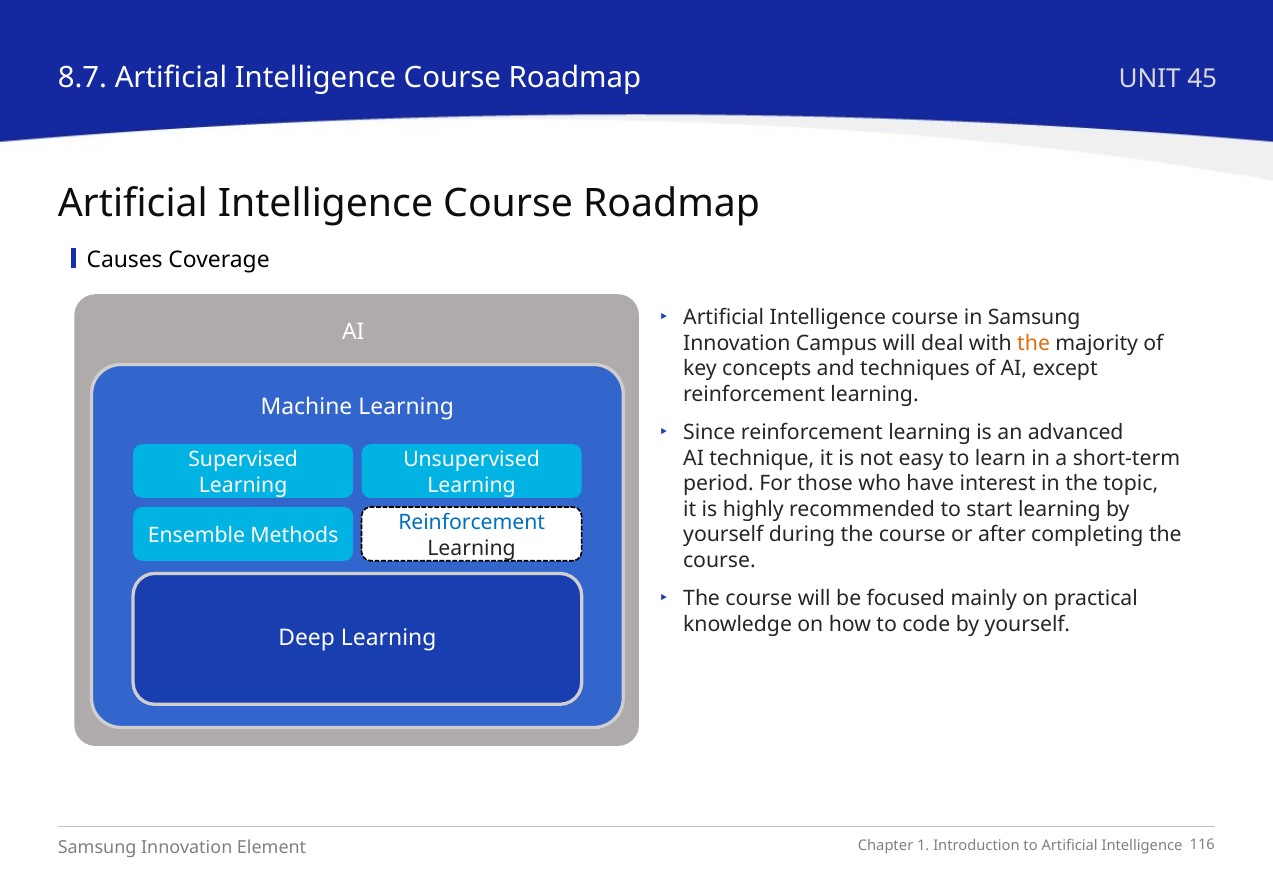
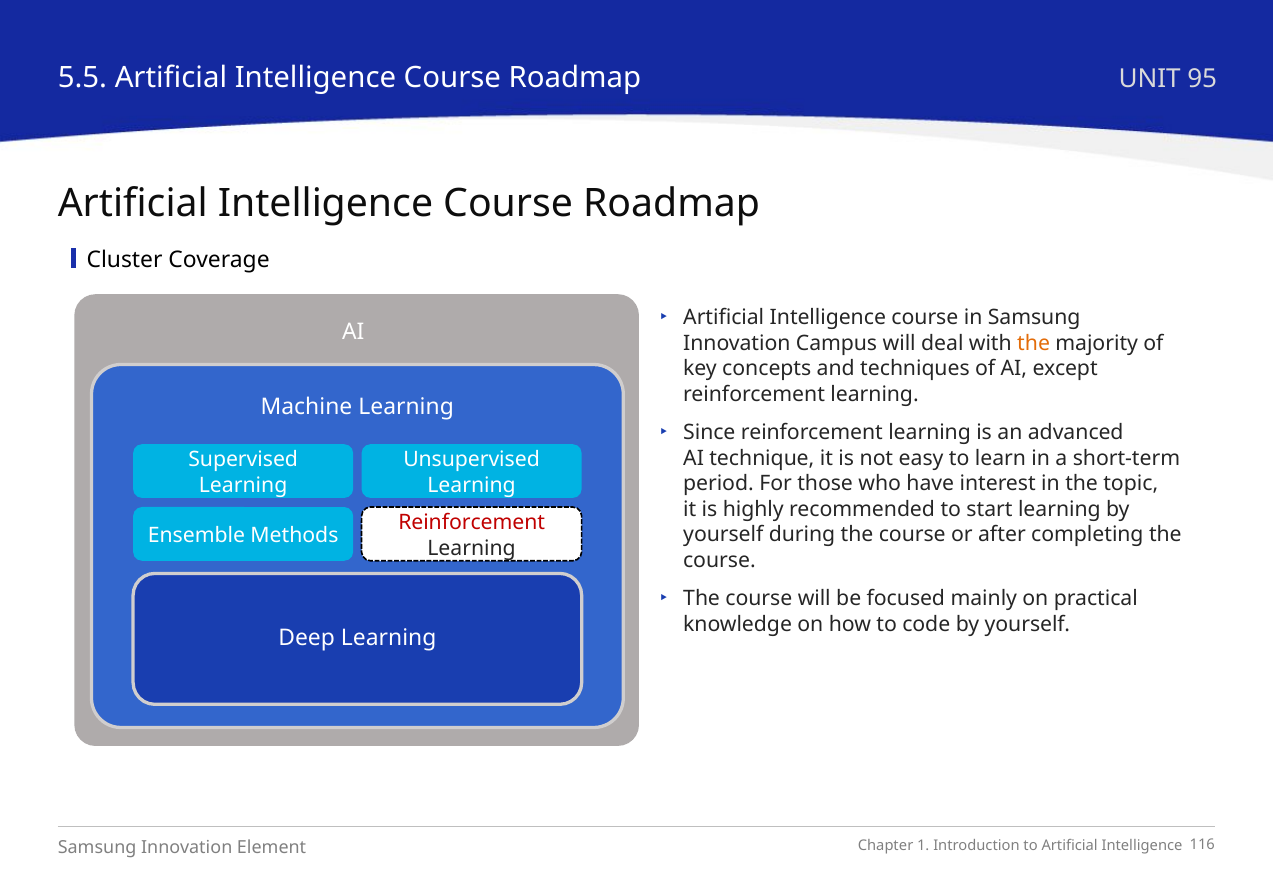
8.7: 8.7 -> 5.5 (82, 77)
45: 45 -> 95 (1202, 79)
Causes: Causes -> Cluster (125, 260)
Reinforcement colour: blue -> red (472, 522)
